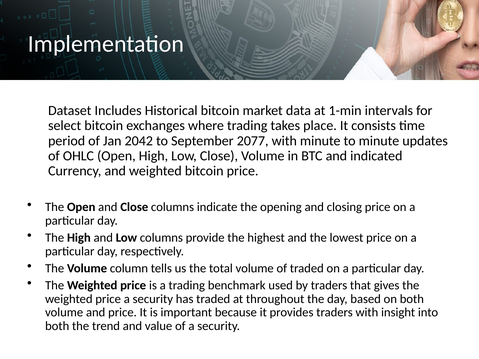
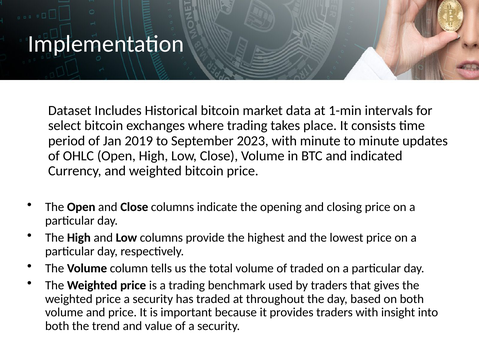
2042: 2042 -> 2019 (139, 141)
2077: 2077 -> 2023 (253, 141)
